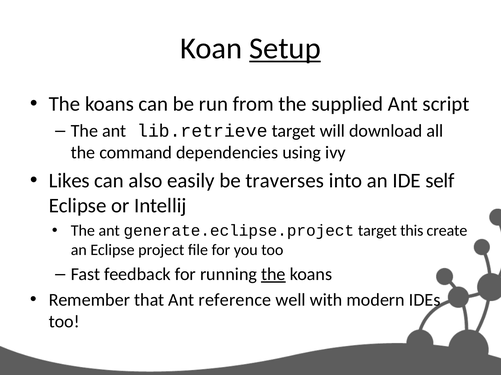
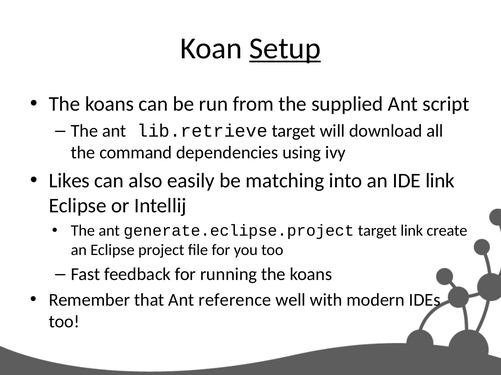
traverses: traverses -> matching (285, 181)
IDE self: self -> link (440, 181)
target this: this -> link (412, 231)
the underline: present -> none (273, 275)
